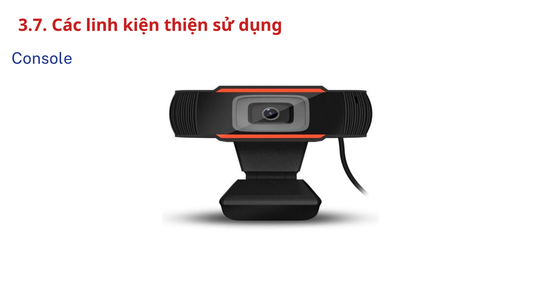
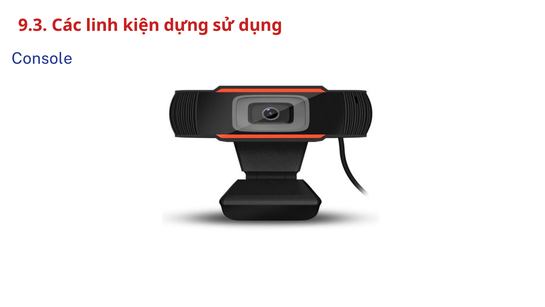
3.7: 3.7 -> 9.3 (33, 25)
thiện: thiện -> dựng (186, 25)
